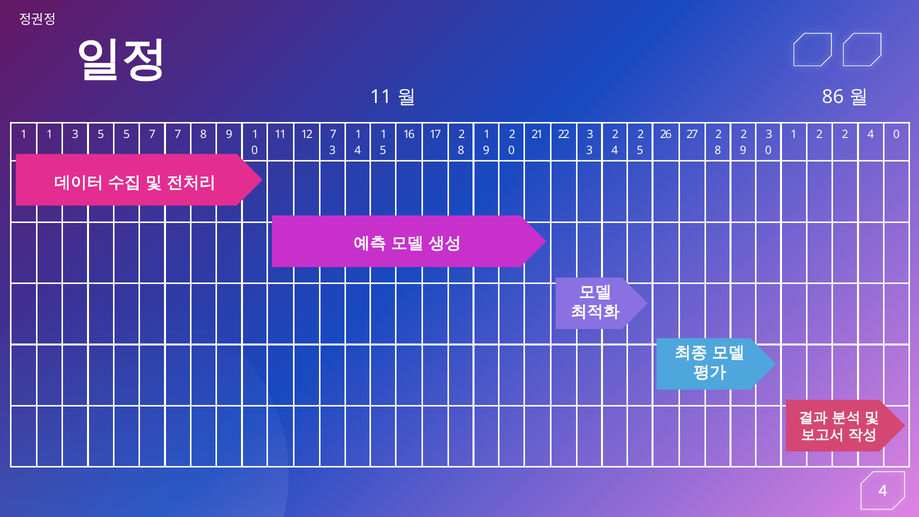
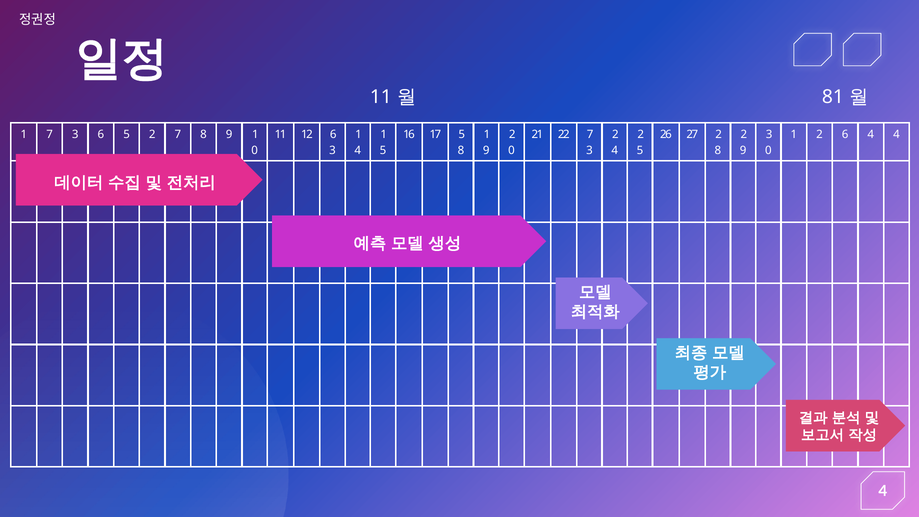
86: 86 -> 81 (833, 97)
1 1: 1 -> 7 (50, 135)
3 5: 5 -> 6 (101, 135)
5 7: 7 -> 2 (152, 135)
12 7: 7 -> 6 (333, 135)
17 2: 2 -> 5 (462, 135)
22 3: 3 -> 7 (590, 135)
2 2: 2 -> 6 (845, 135)
4 0: 0 -> 4 (896, 135)
